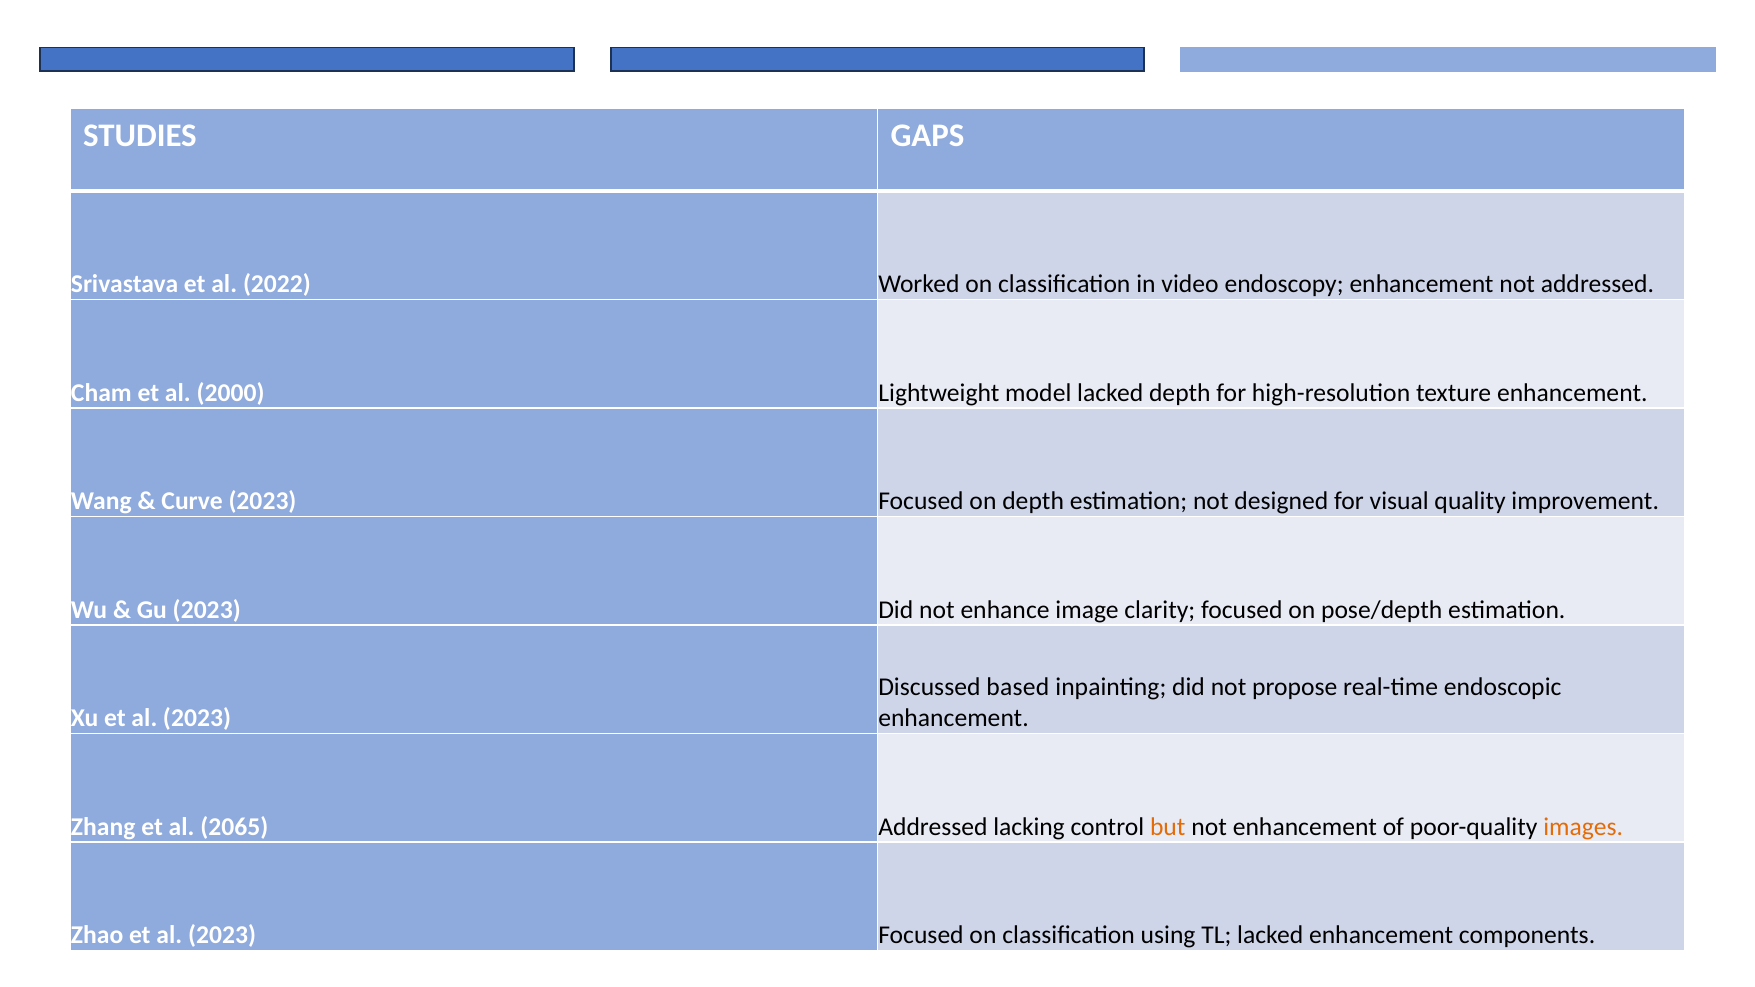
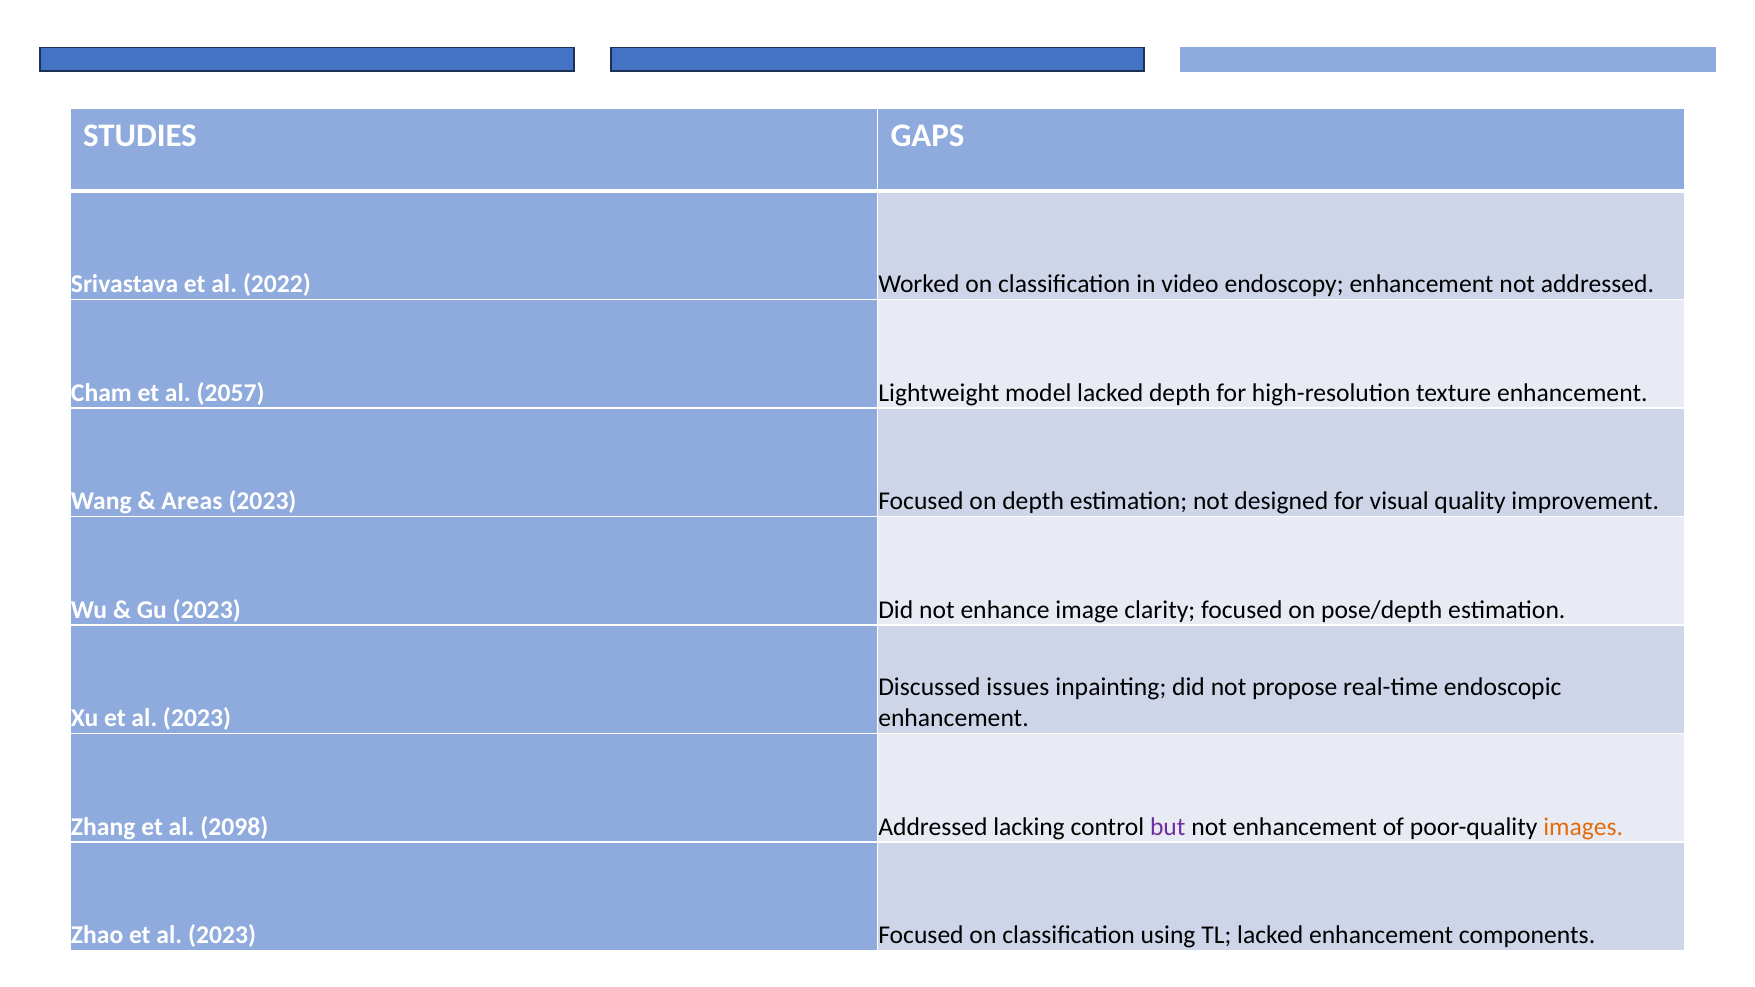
2000: 2000 -> 2057 (231, 393)
Curve: Curve -> Areas (192, 501)
based: based -> issues (1018, 687)
2065: 2065 -> 2098 (234, 827)
but colour: orange -> purple (1168, 827)
